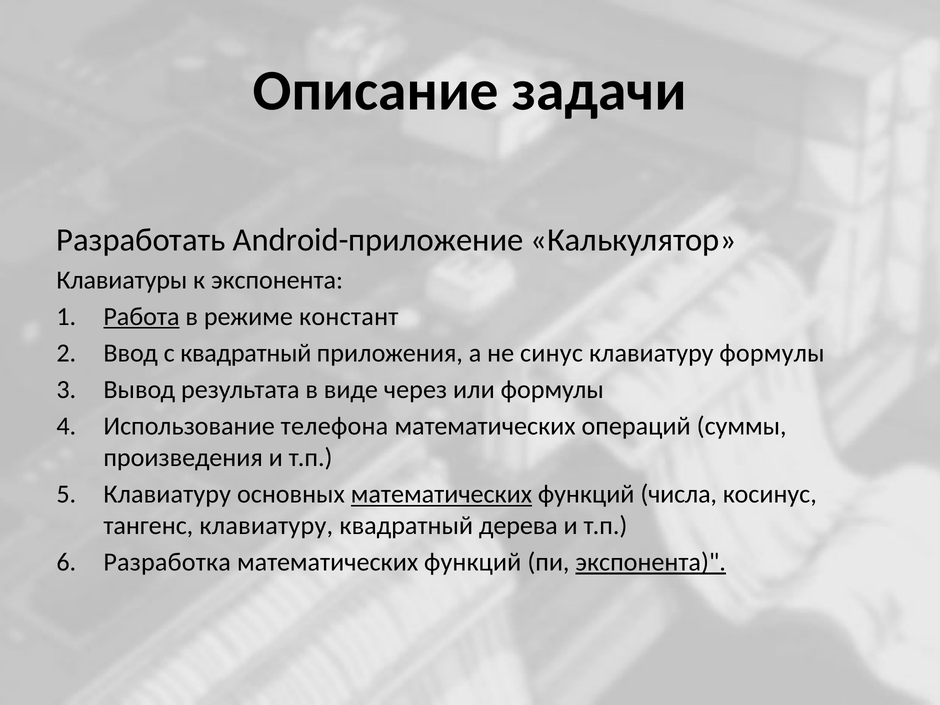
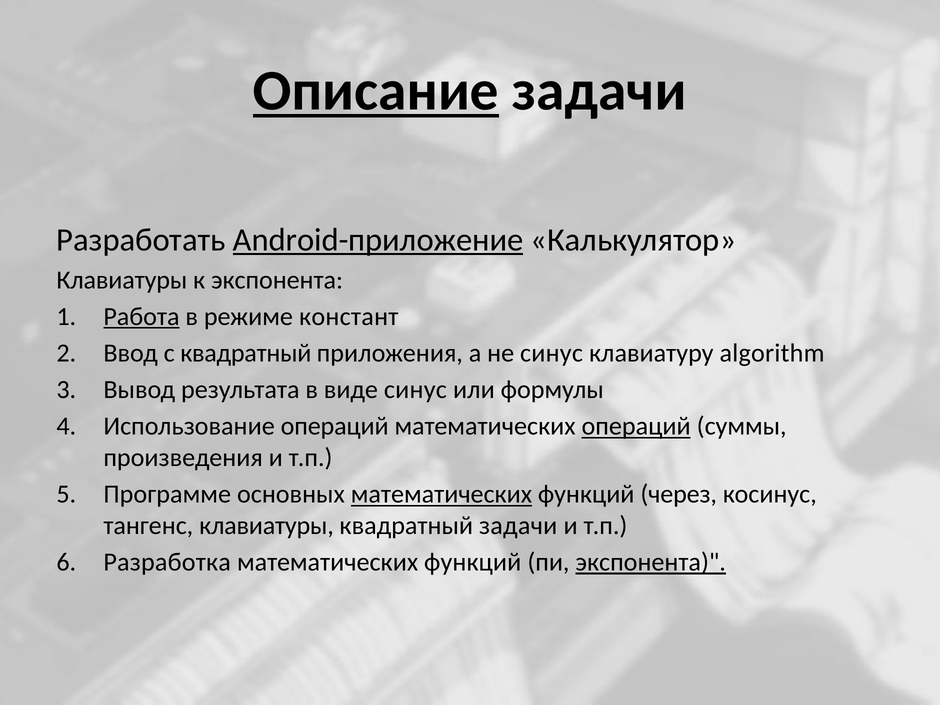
Описание underline: none -> present (376, 91)
Android-приложение underline: none -> present (378, 240)
клавиатуру формулы: формулы -> algorithm (772, 353)
виде через: через -> синус (415, 390)
Использование телефона: телефона -> операций (335, 426)
операций underline: none -> present (636, 426)
Клавиатуру: Клавиатуру -> Программе (167, 494)
числа: числа -> через (679, 494)
тангенс клавиатуру: клавиатуру -> клавиатуры (267, 526)
квадратный дерева: дерева -> задачи (518, 526)
